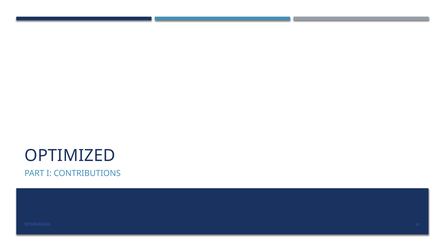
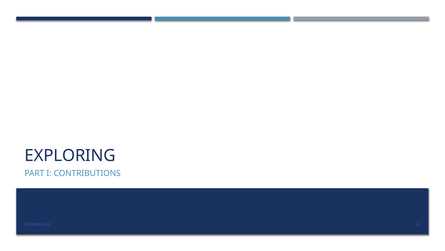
OPTIMIZED: OPTIMIZED -> EXPLORING (70, 155)
